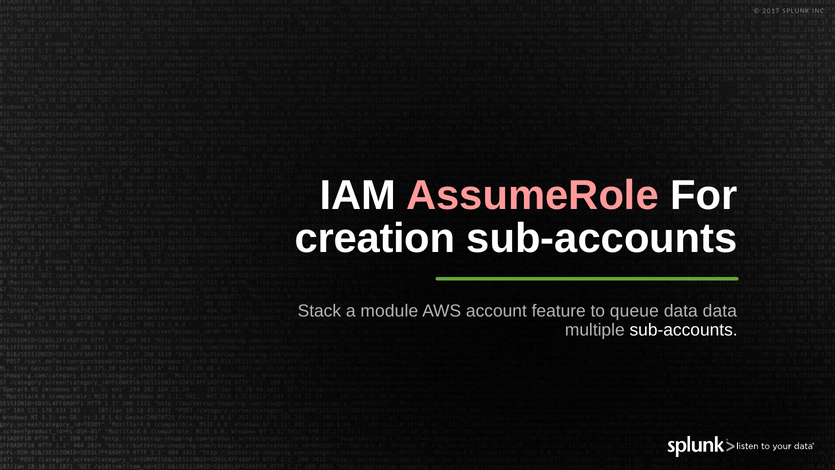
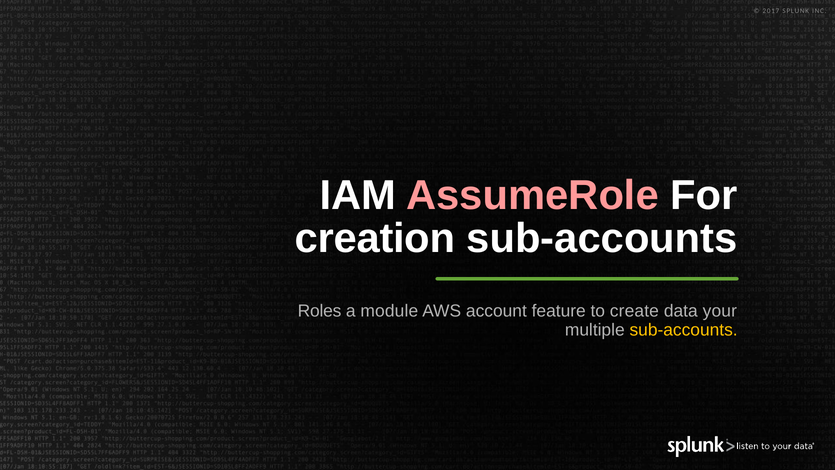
Stack: Stack -> Roles (320, 311)
queue: queue -> create (634, 311)
data data: data -> your (720, 311)
sub-accounts colour: white -> yellow (684, 330)
